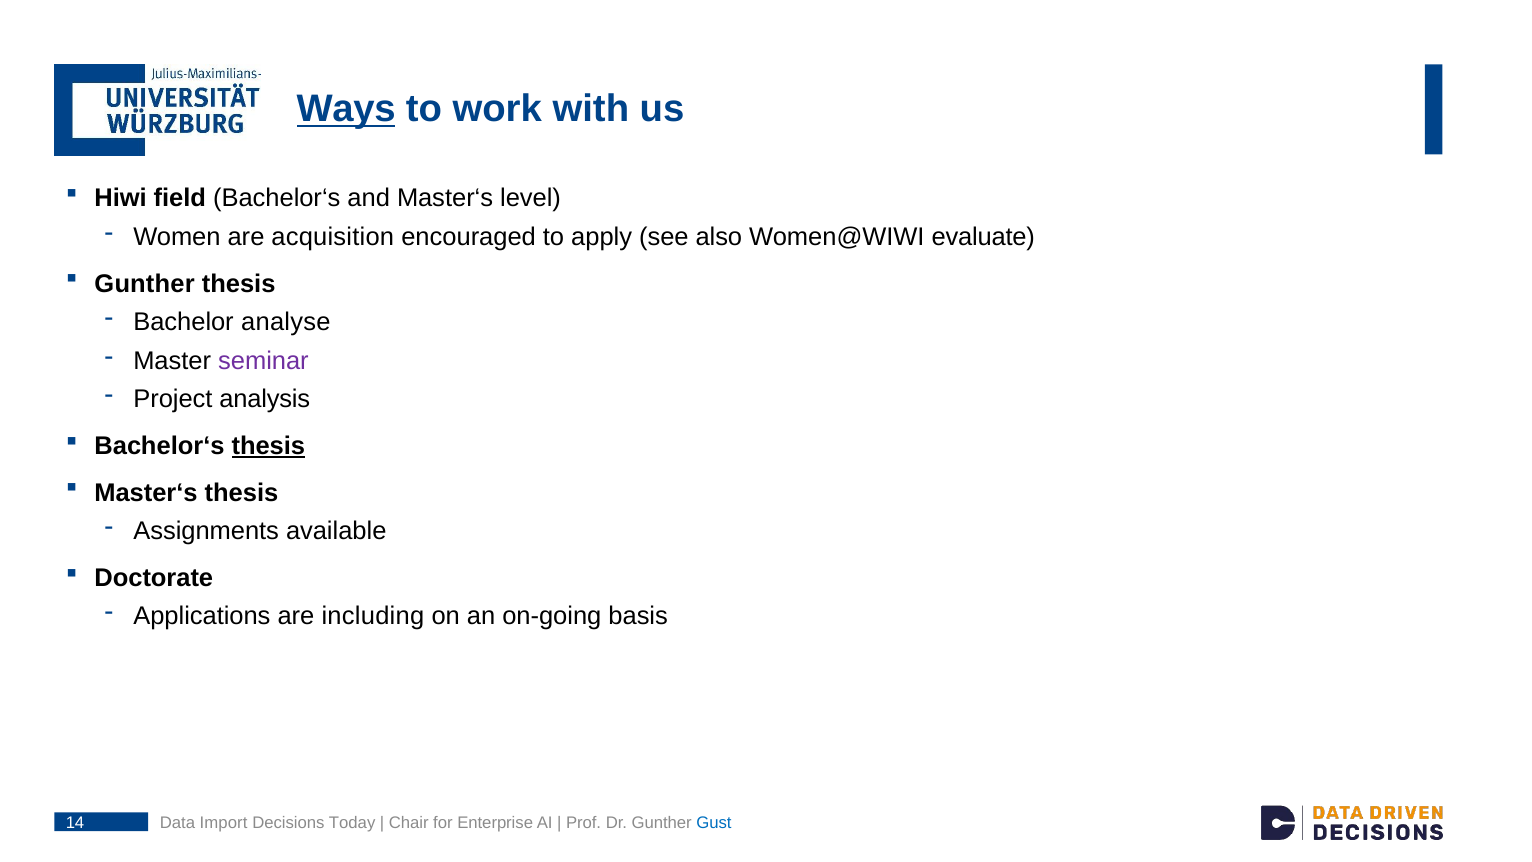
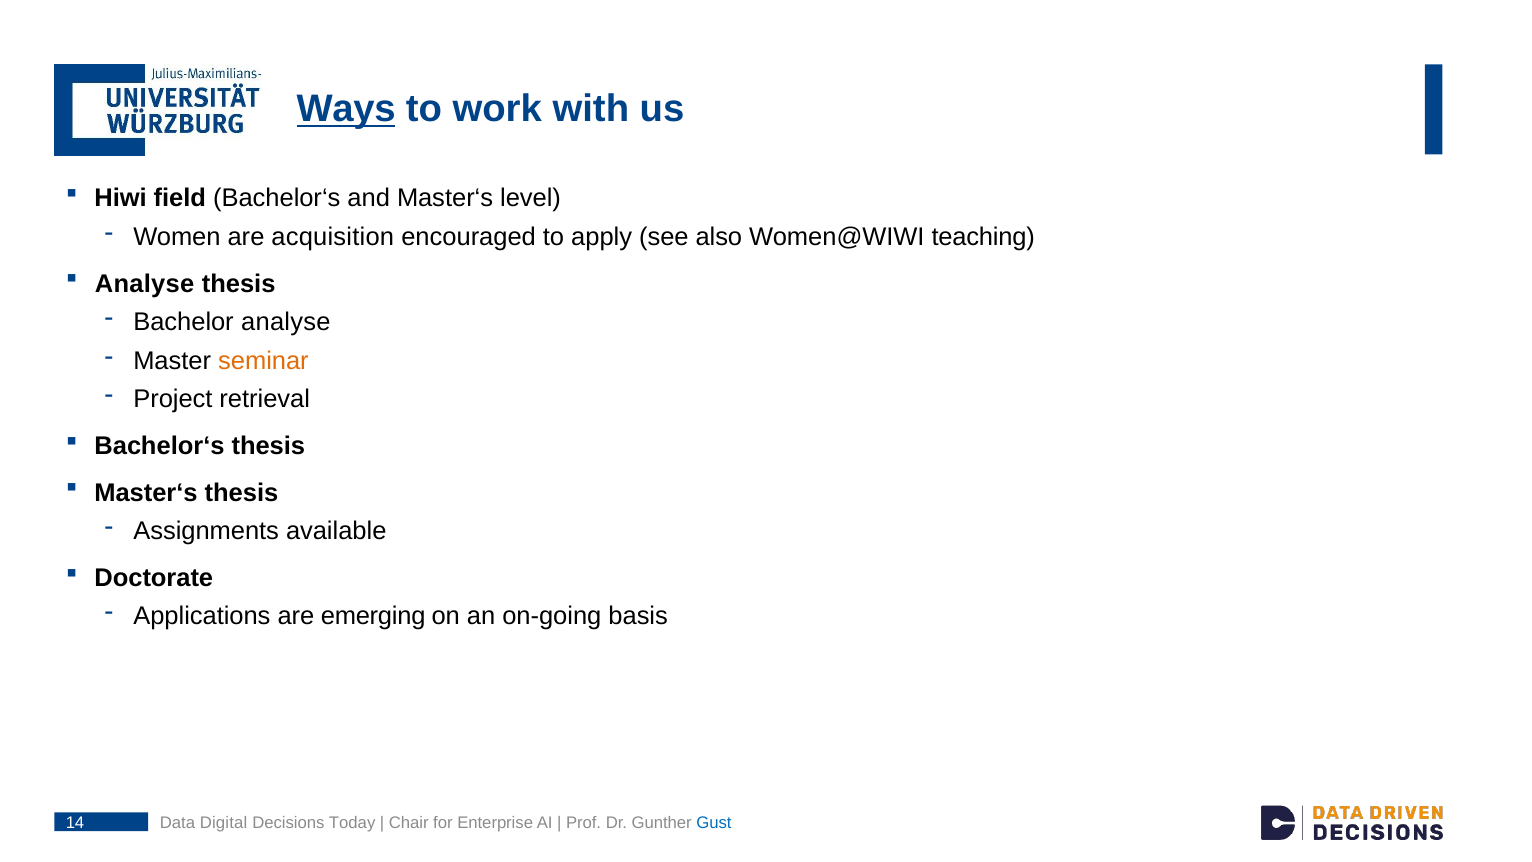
evaluate: evaluate -> teaching (983, 237)
Gunther: Gunther -> Analyse (145, 284)
seminar colour: purple -> orange (263, 361)
analysis: analysis -> retrieval (265, 399)
thesis underline: present -> none (268, 446)
including: including -> emerging (373, 616)
Import: Import -> Digital (224, 823)
